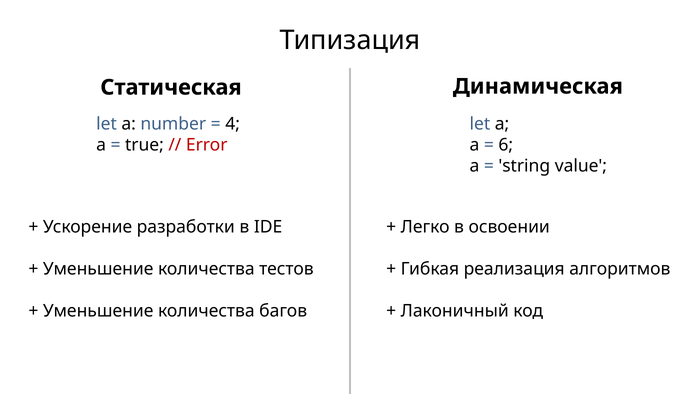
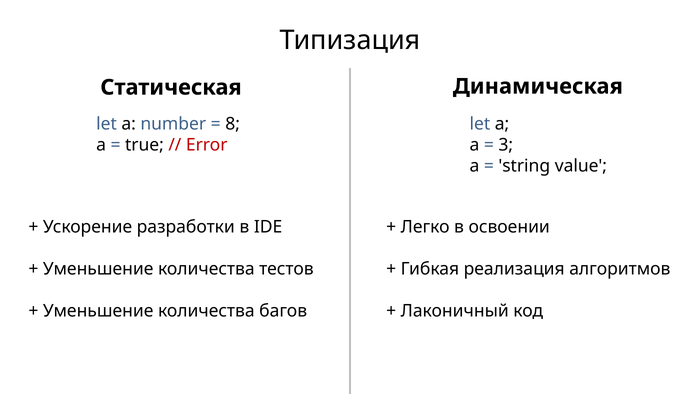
4: 4 -> 8 (233, 124)
6: 6 -> 3 (506, 145)
